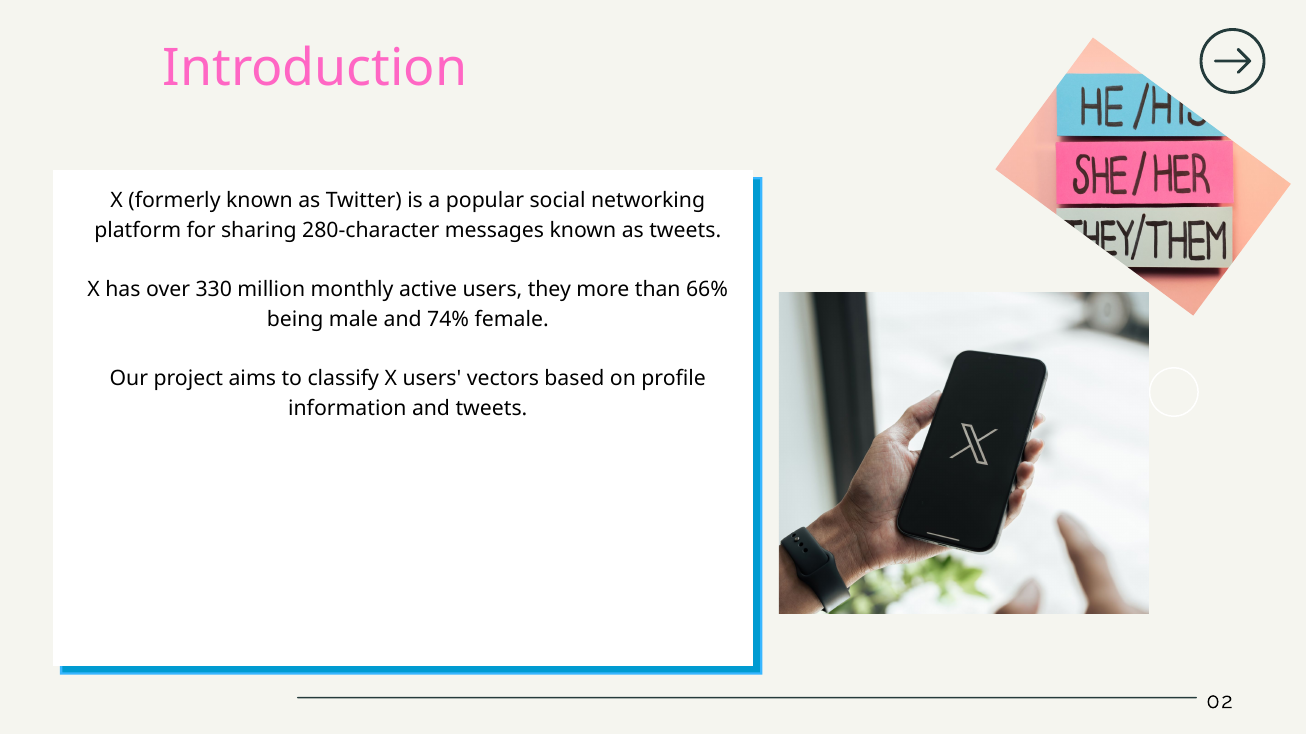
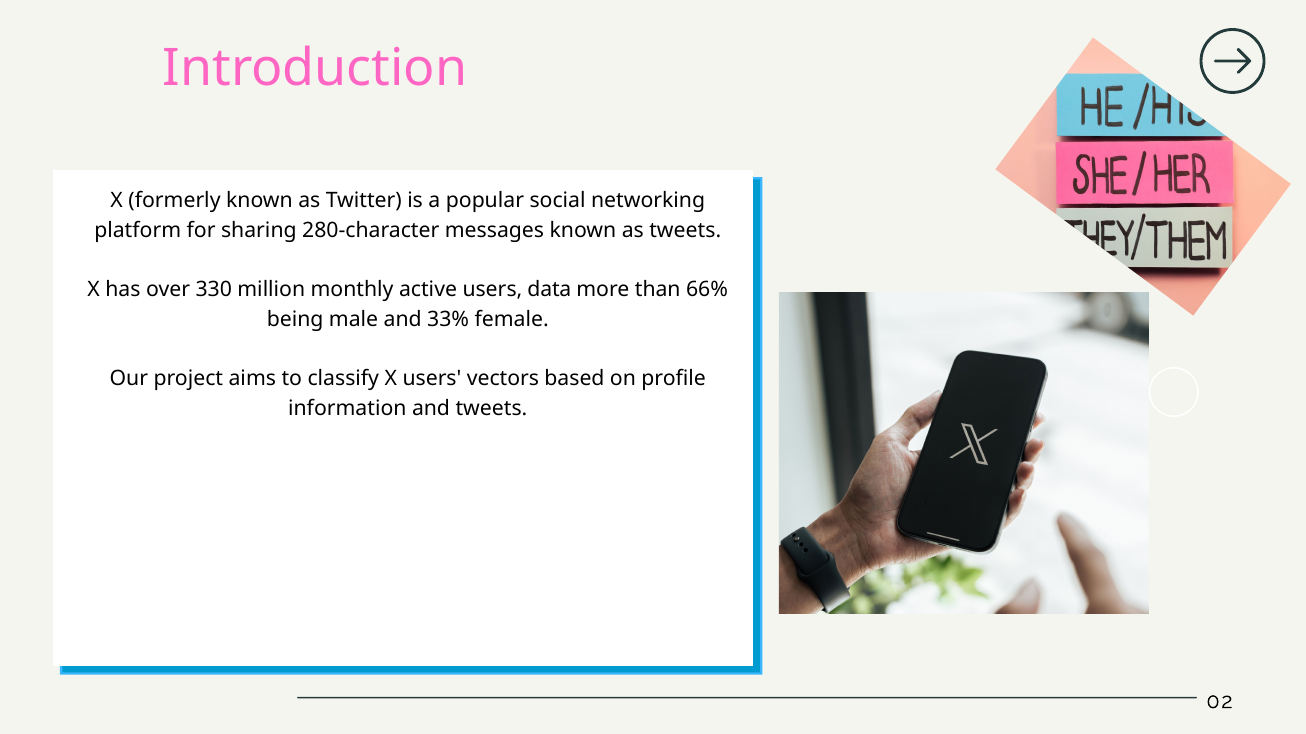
they: they -> data (549, 290)
74%: 74% -> 33% (448, 319)
